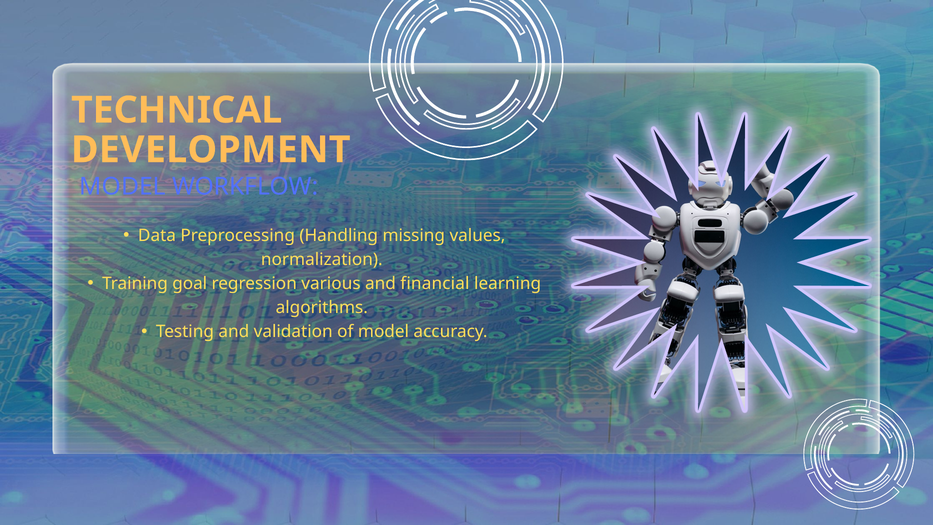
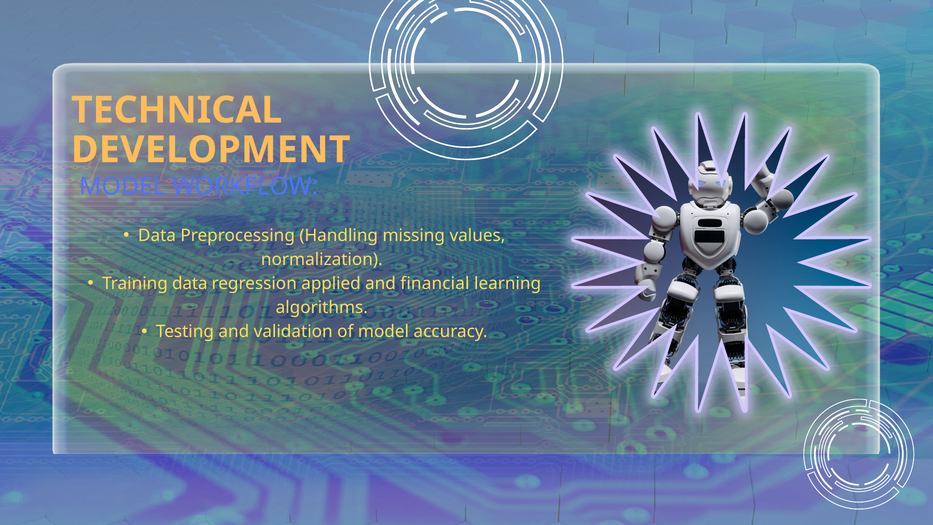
Training goal: goal -> data (190, 284)
various: various -> applied (331, 284)
